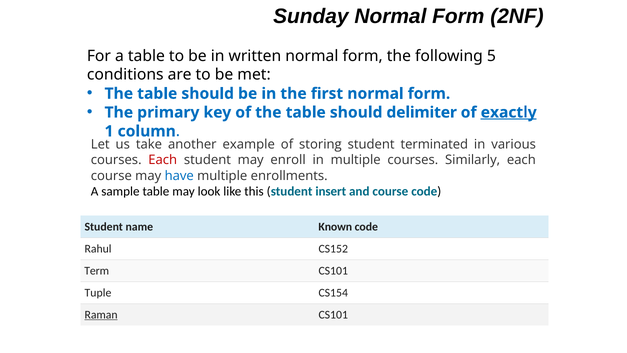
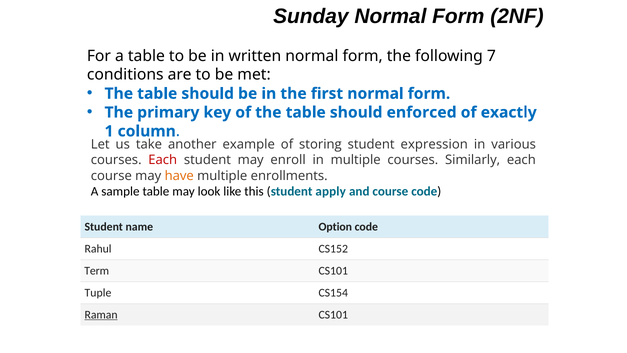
5: 5 -> 7 (491, 56)
delimiter: delimiter -> enforced (422, 112)
exactly underline: present -> none (509, 112)
terminated: terminated -> expression (434, 144)
have colour: blue -> orange (179, 176)
insert: insert -> apply (331, 191)
Known: Known -> Option (335, 227)
